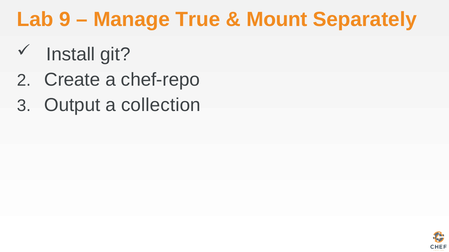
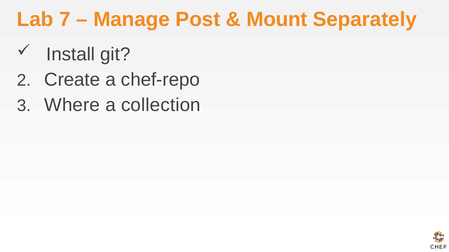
9: 9 -> 7 (65, 19)
True: True -> Post (198, 19)
Output: Output -> Where (72, 105)
